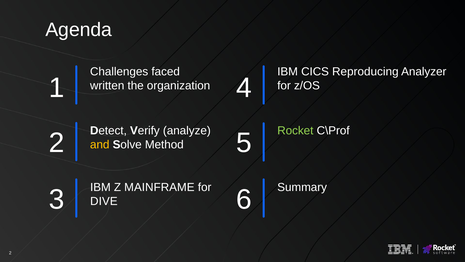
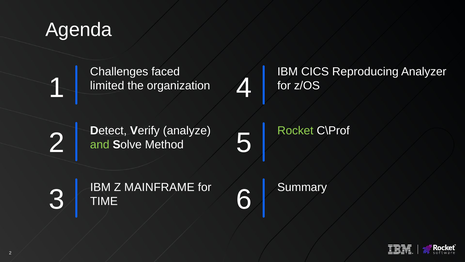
written: written -> limited (107, 85)
and colour: yellow -> light green (100, 144)
DIVE: DIVE -> TIME (104, 201)
